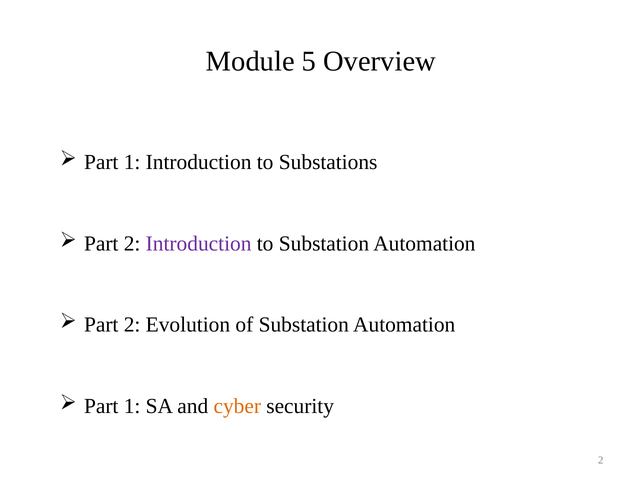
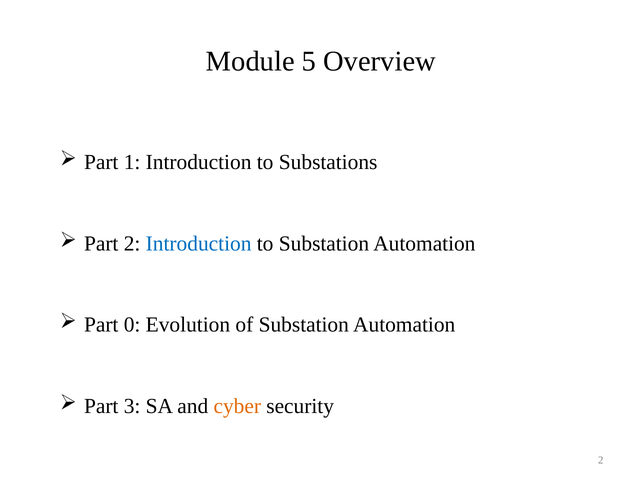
Introduction colour: purple -> blue (199, 243)
2: 2 -> 0 (132, 325)
1: 1 -> 3 (132, 406)
